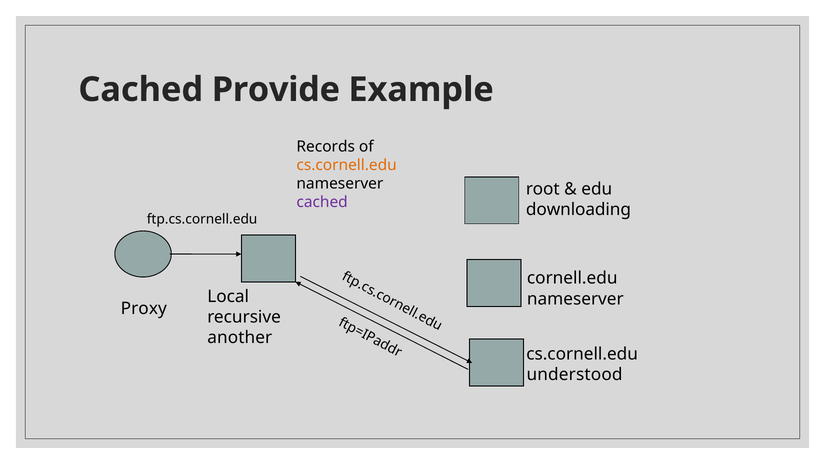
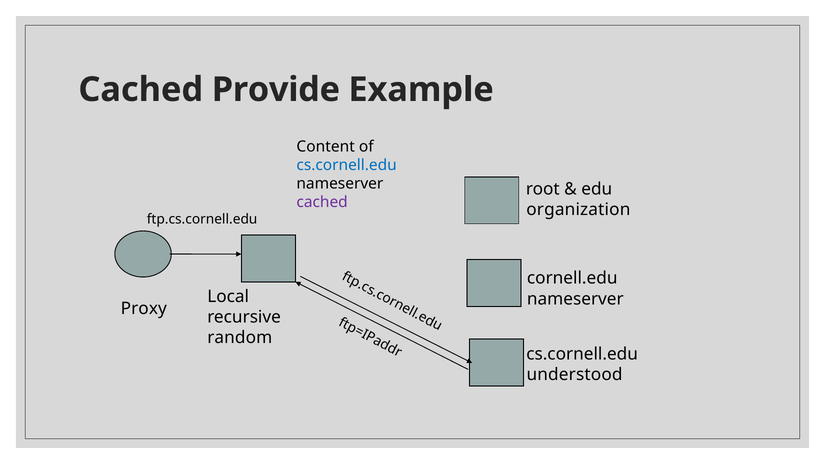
Records: Records -> Content (326, 147)
cs.cornell.edu colour: orange -> blue (347, 165)
downloading: downloading -> organization (578, 210)
another: another -> random (240, 338)
